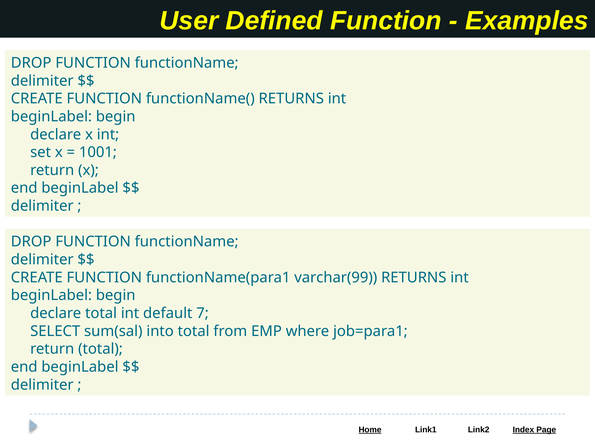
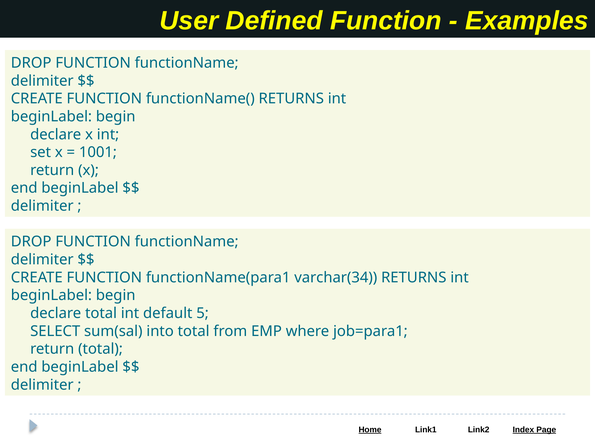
varchar(99: varchar(99 -> varchar(34 (336, 277)
7: 7 -> 5 (203, 313)
